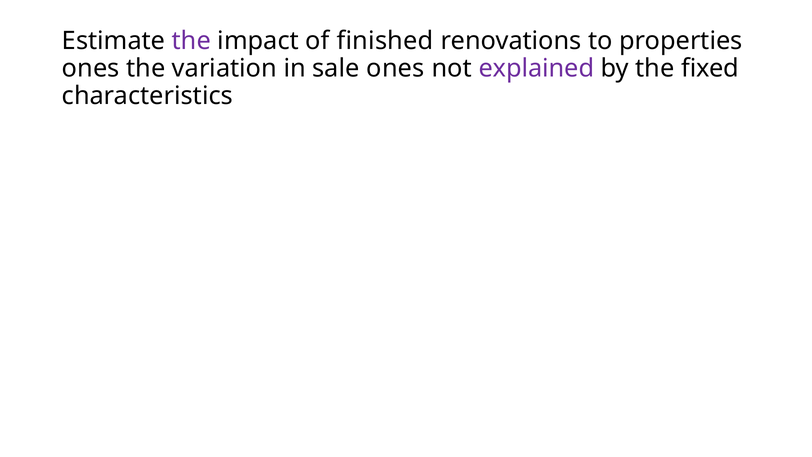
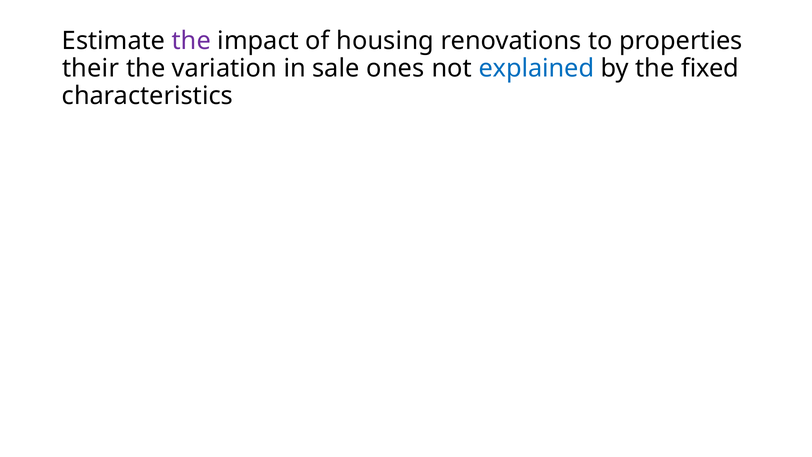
finished: finished -> housing (385, 41)
ones: ones -> their (91, 68)
explained colour: purple -> blue (536, 68)
